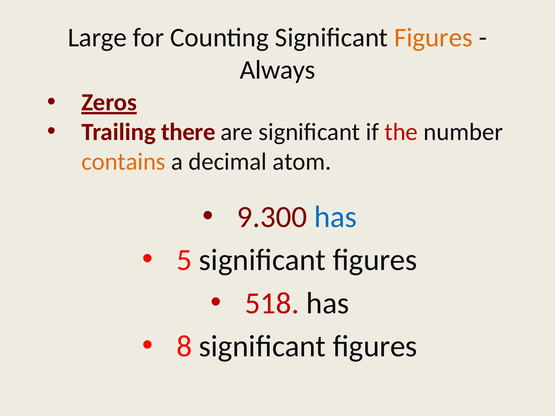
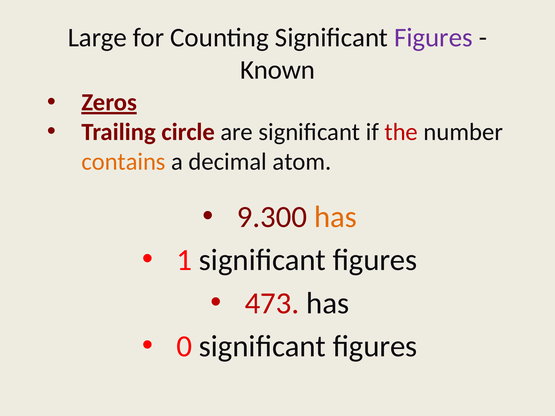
Figures colour: orange -> purple (433, 38)
Always: Always -> Known (278, 70)
there: there -> circle (188, 132)
has colour: blue -> orange (336, 217)
5: 5 -> 1 (184, 260)
518: 518 -> 473 (272, 303)
8: 8 -> 0 (184, 347)
